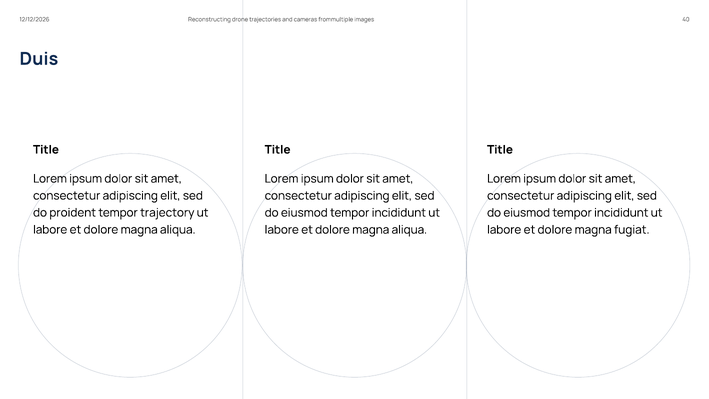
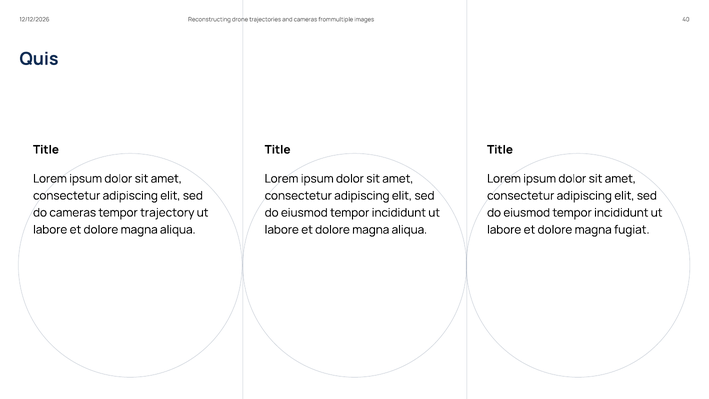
Duis: Duis -> Quis (39, 59)
do proident: proident -> cameras (73, 213)
